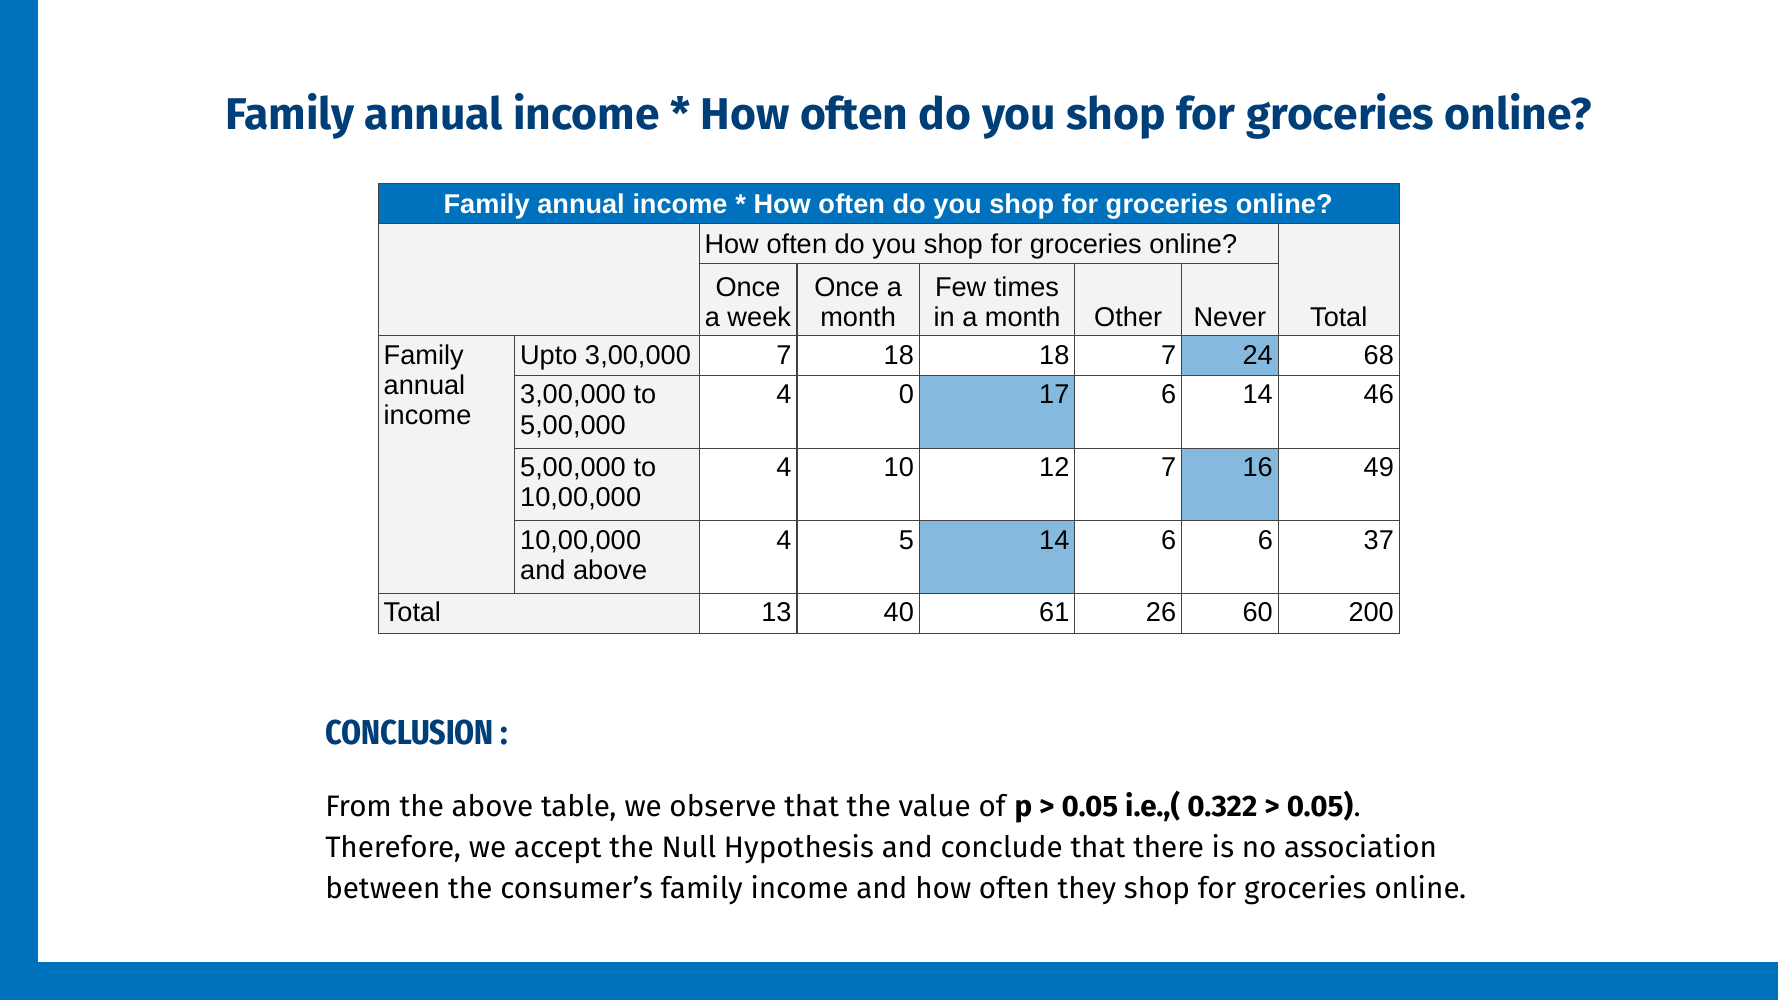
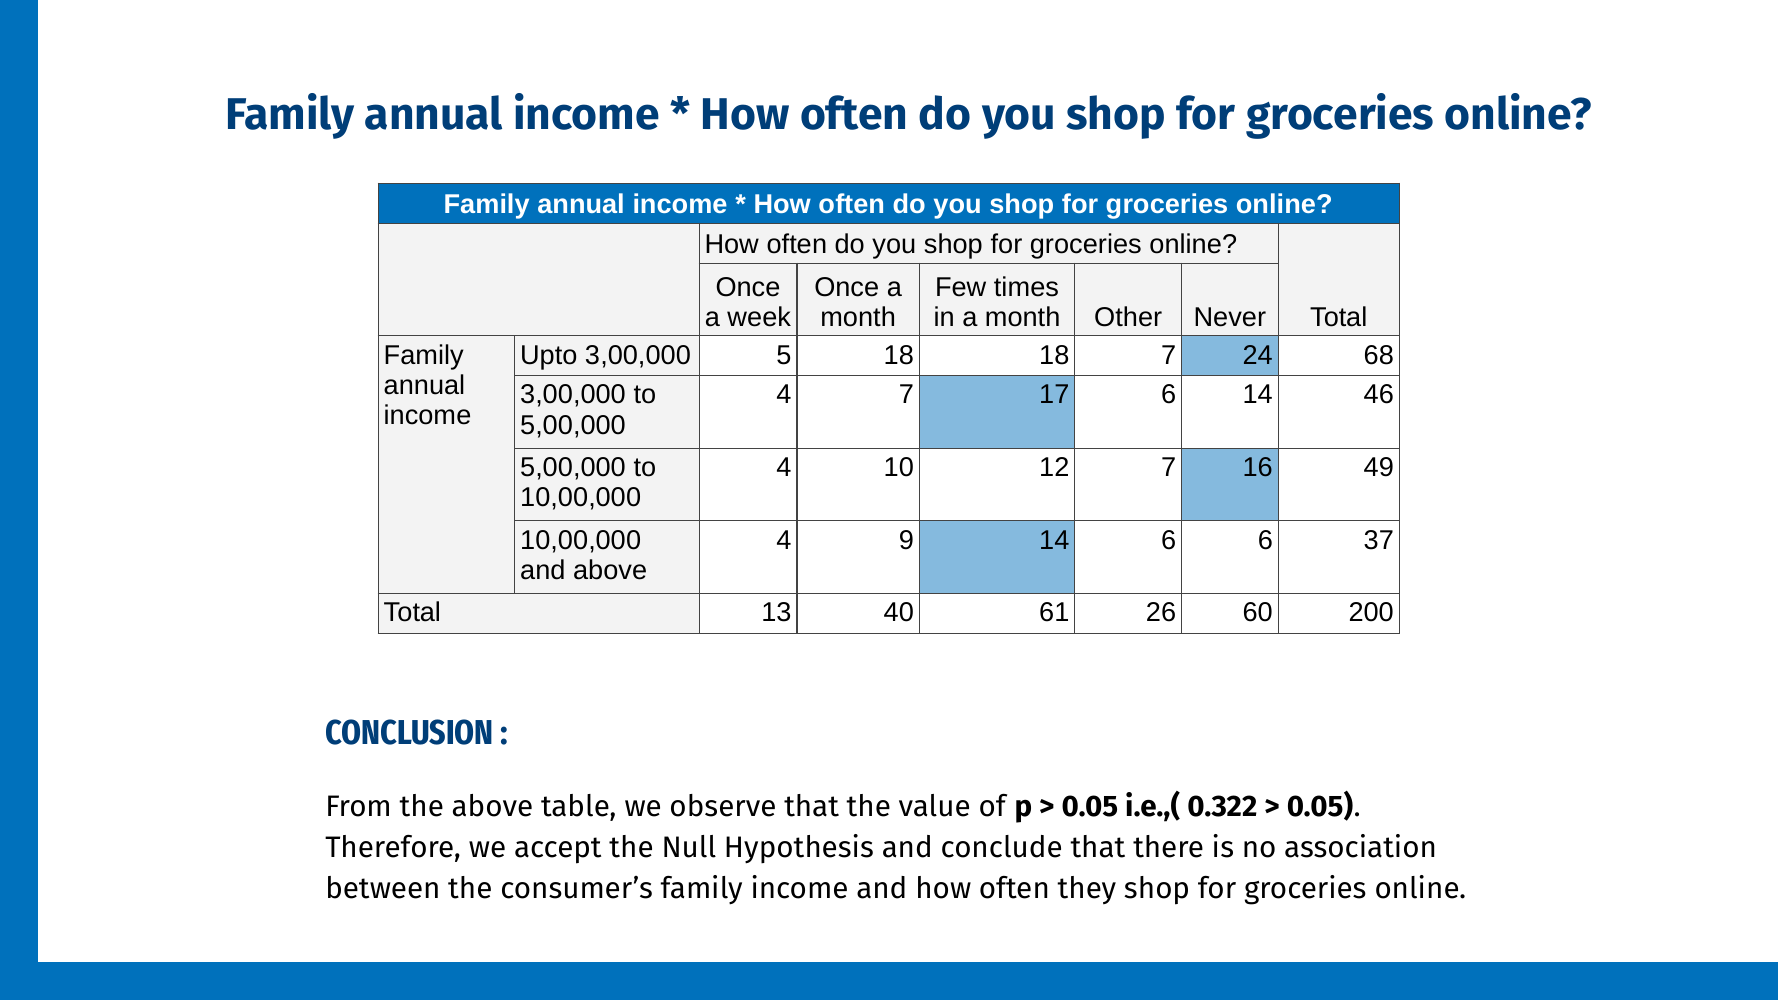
3,00,000 7: 7 -> 5 (784, 355)
4 0: 0 -> 7 (906, 395)
5: 5 -> 9 (906, 540)
